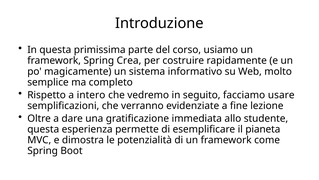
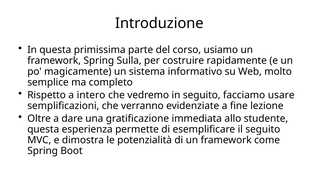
Crea: Crea -> Sulla (129, 61)
il pianeta: pianeta -> seguito (263, 129)
